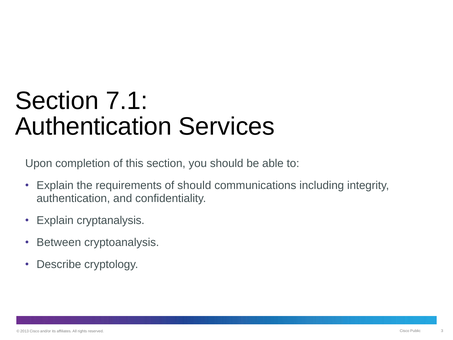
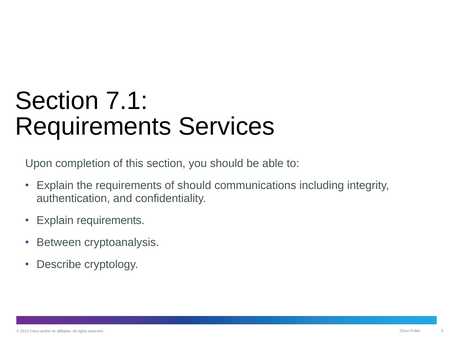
Authentication: Authentication -> Requirements (93, 126)
Explain cryptanalysis: cryptanalysis -> requirements (111, 220)
